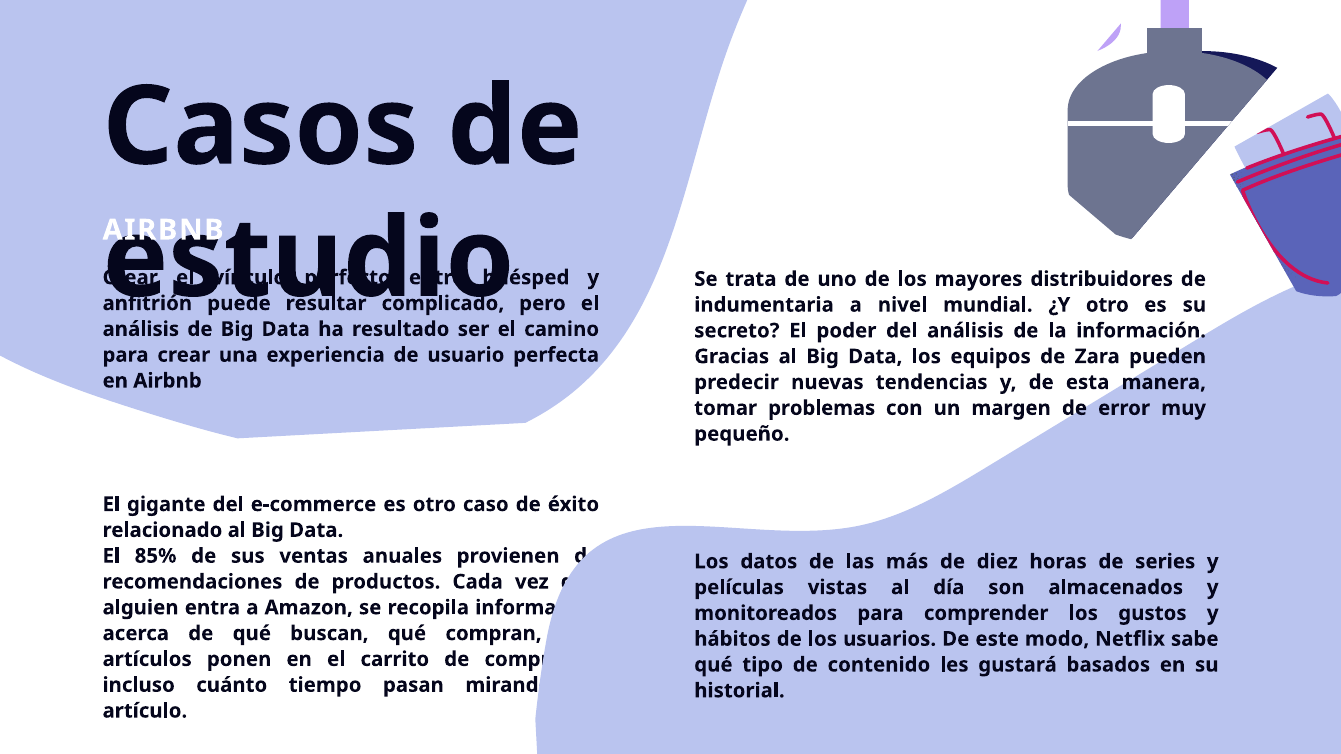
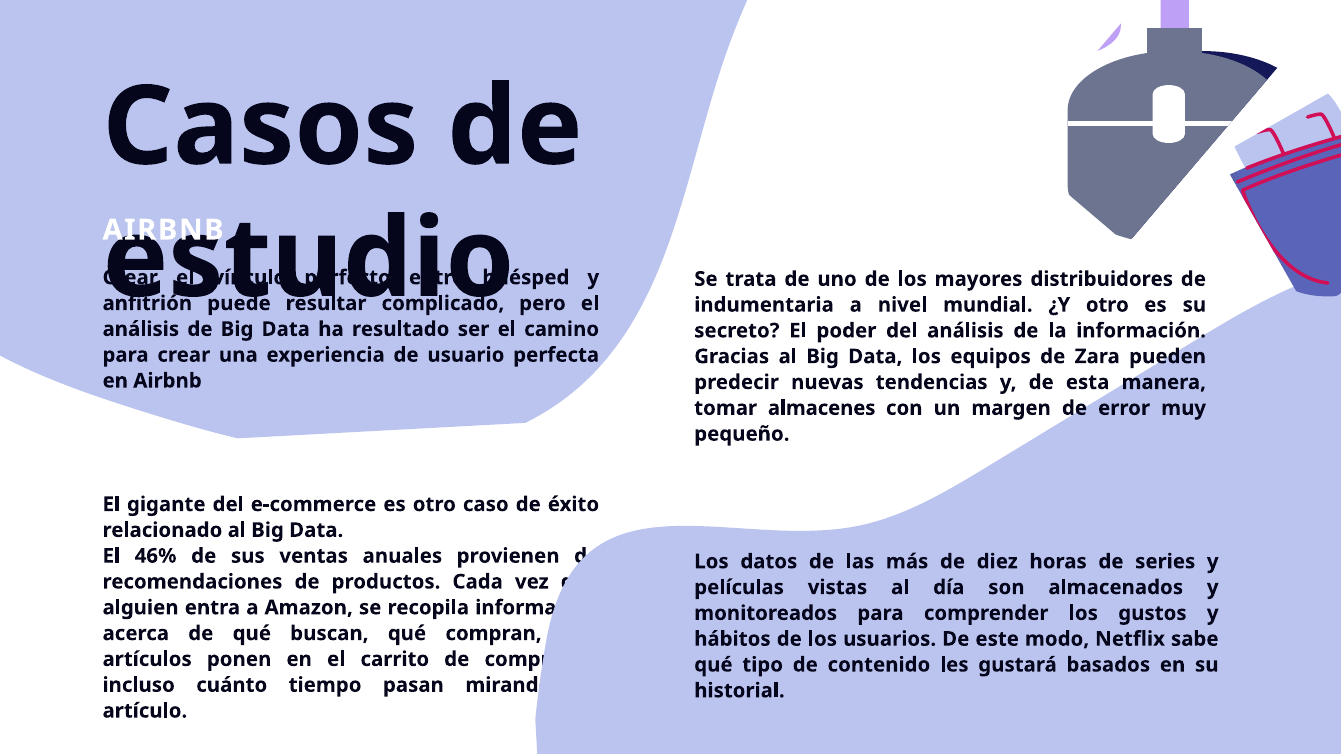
problemas: problemas -> almacenes (822, 408)
85%: 85% -> 46% (156, 556)
